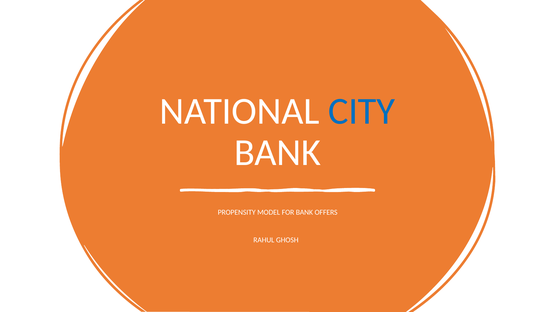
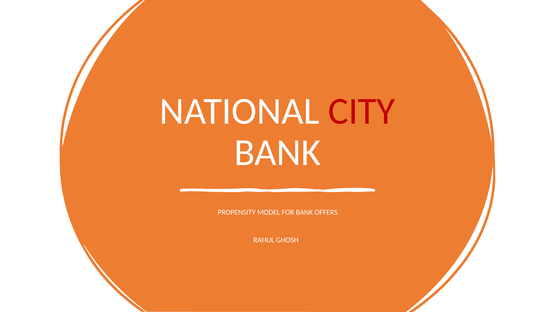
CITY colour: blue -> red (362, 111)
